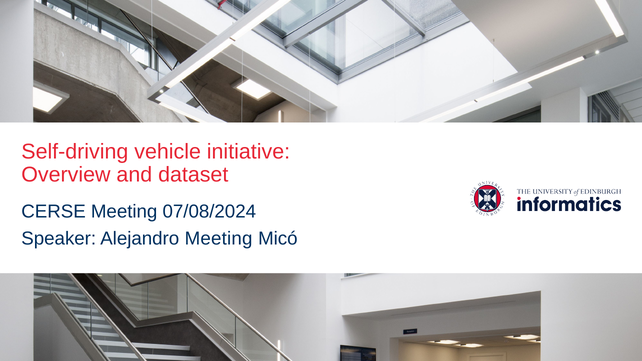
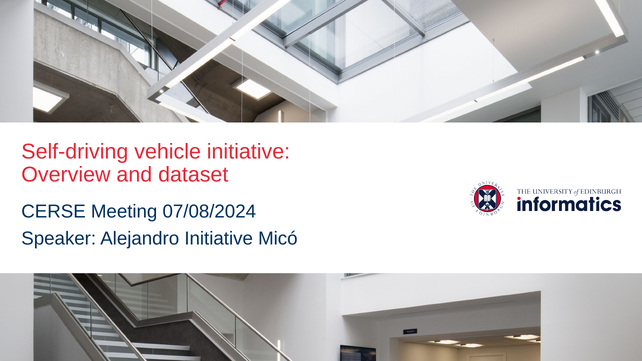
Alejandro Meeting: Meeting -> Initiative (219, 239)
